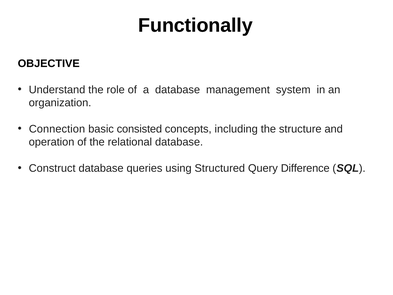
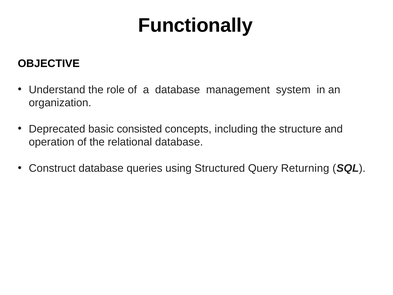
Connection: Connection -> Deprecated (57, 129)
Difference: Difference -> Returning (305, 168)
